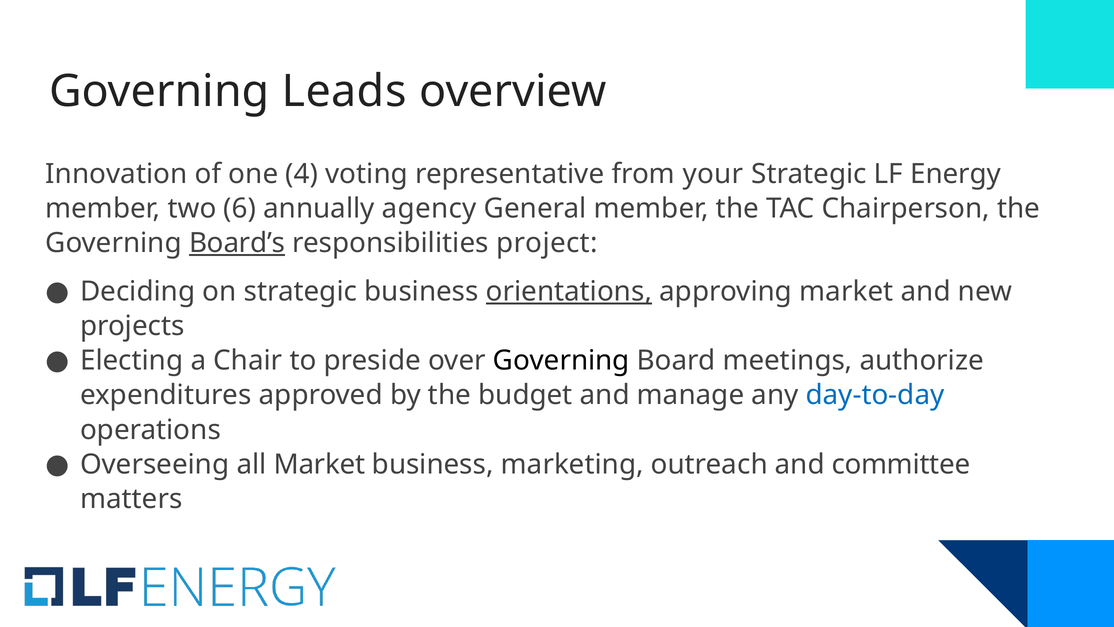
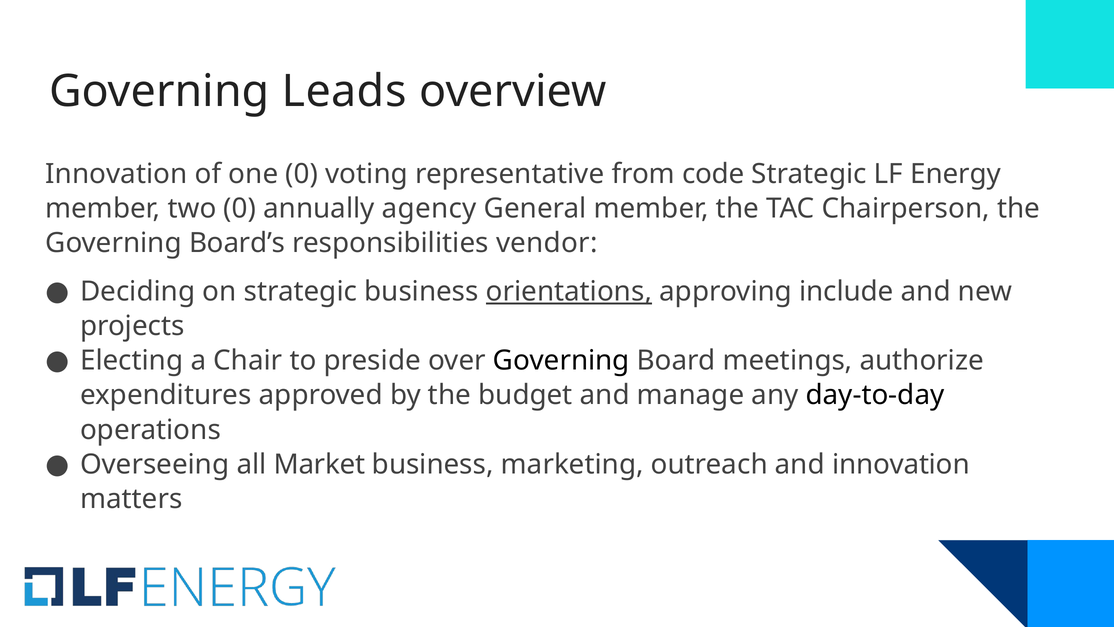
one 4: 4 -> 0 (302, 174)
your: your -> code (713, 174)
two 6: 6 -> 0 (240, 208)
Board’s underline: present -> none (237, 243)
project: project -> vendor (547, 243)
approving market: market -> include (846, 291)
day-to-day colour: blue -> black (875, 395)
and committee: committee -> innovation (901, 464)
